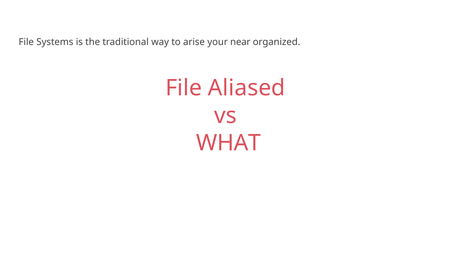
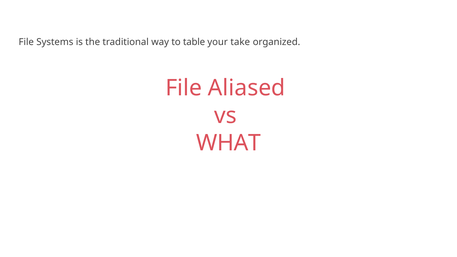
arise: arise -> table (194, 42)
near: near -> take (240, 42)
